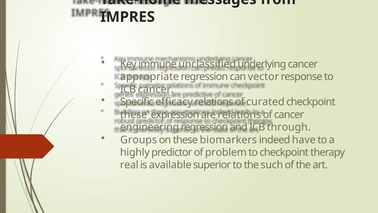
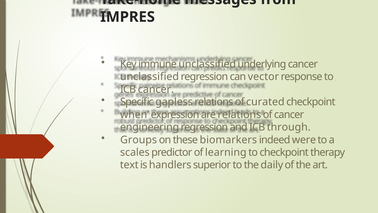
appropriate: appropriate -> unclassified (150, 77)
efficacy: efficacy -> gapless (174, 102)
these: these -> when (135, 114)
have: have -> were (304, 140)
highly: highly -> scales (135, 152)
problem: problem -> learning (226, 152)
real: real -> text (129, 165)
available: available -> handlers (170, 165)
such: such -> daily (272, 165)
